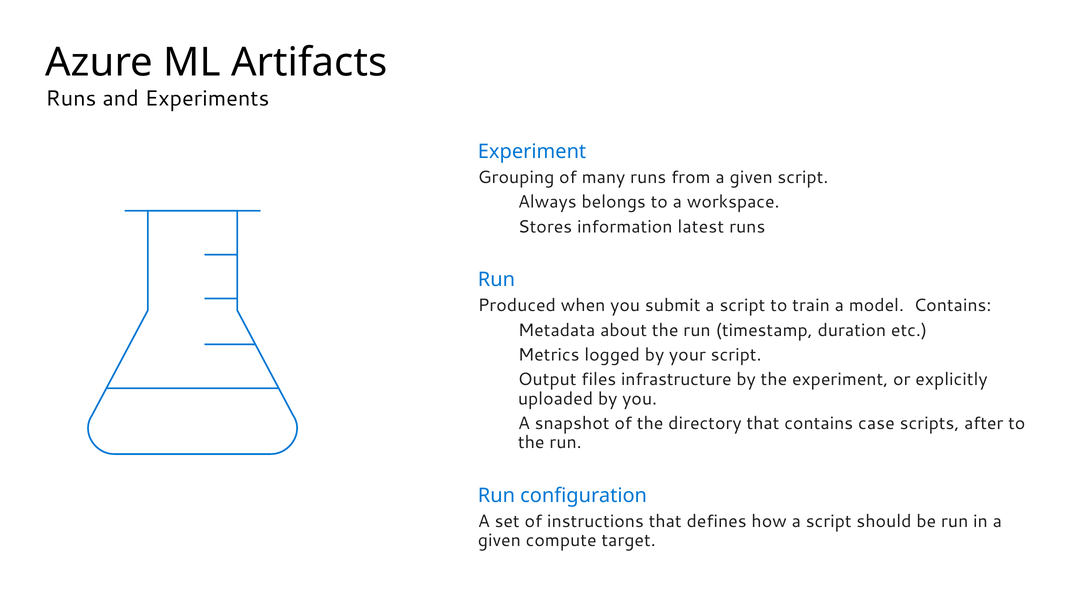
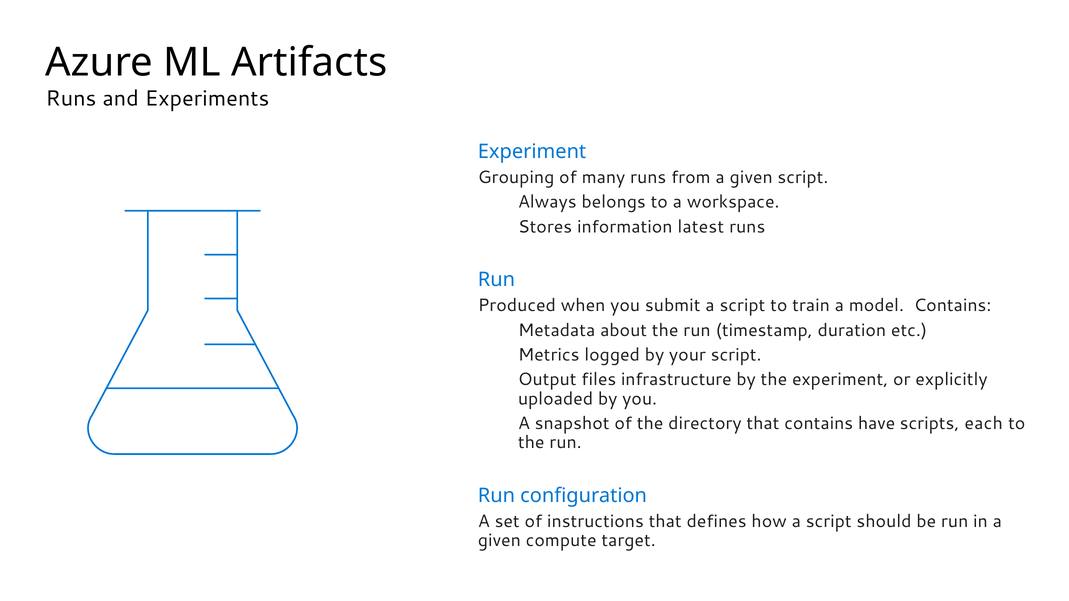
case: case -> have (877, 423)
after: after -> each (984, 423)
